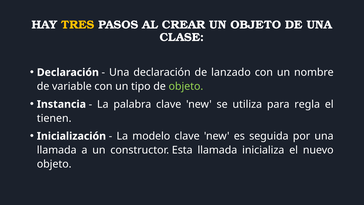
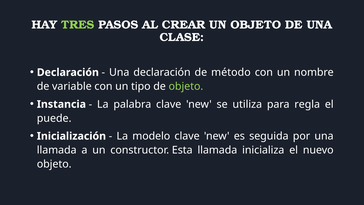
TRES colour: yellow -> light green (78, 25)
lanzado: lanzado -> método (231, 72)
tienen: tienen -> puede (54, 118)
